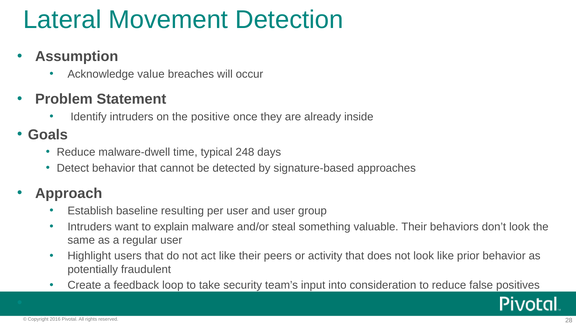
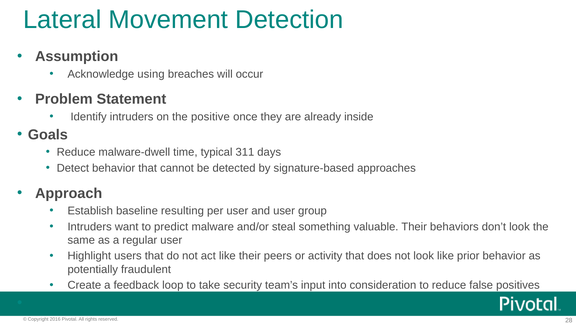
value: value -> using (151, 74)
248: 248 -> 311 (245, 152)
explain: explain -> predict (171, 227)
